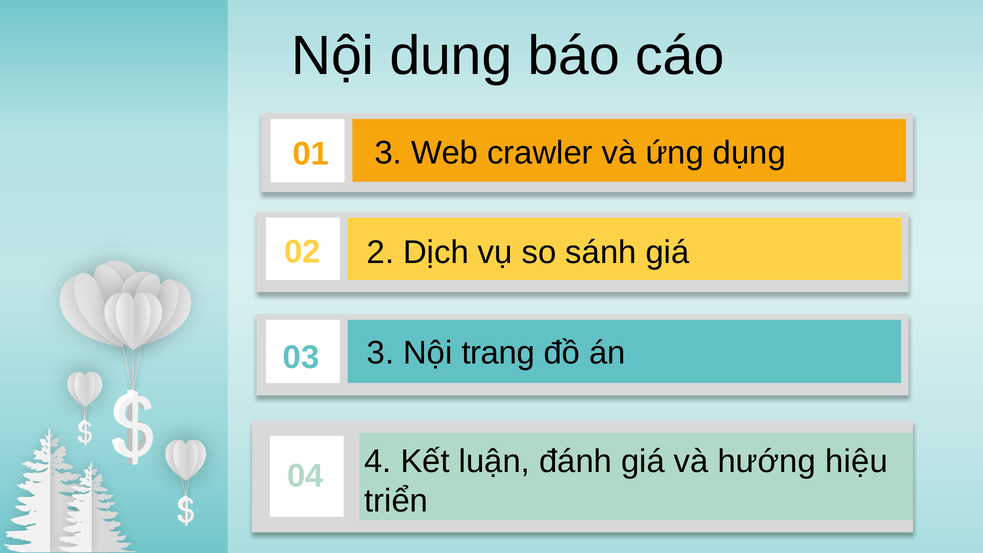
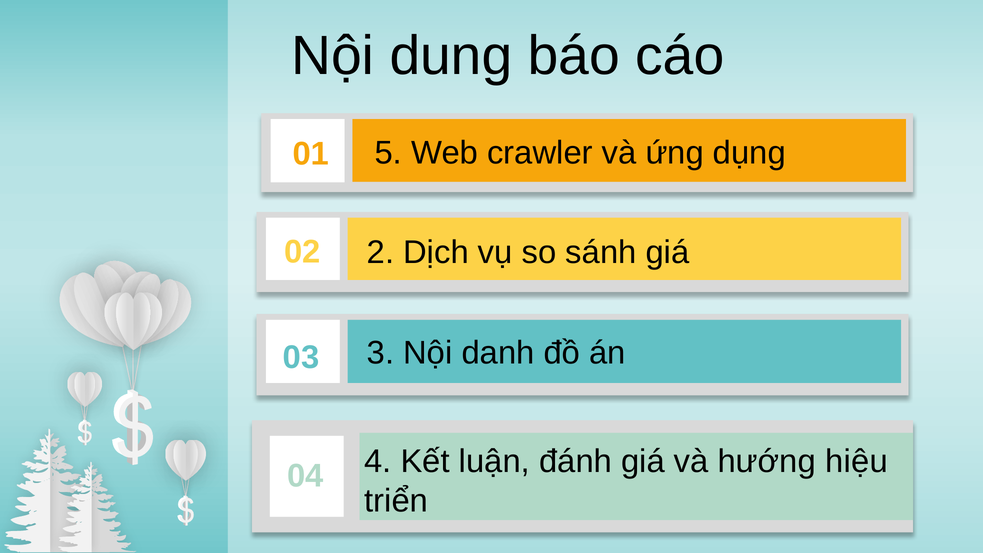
01 3: 3 -> 5 (388, 153)
trang: trang -> danh (498, 353)
